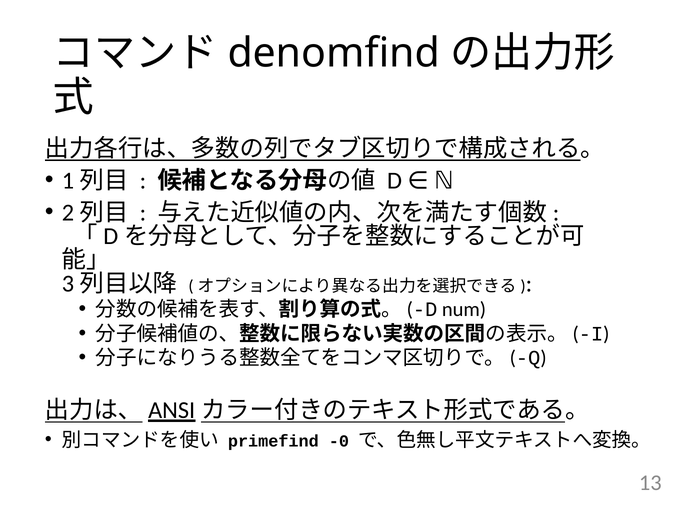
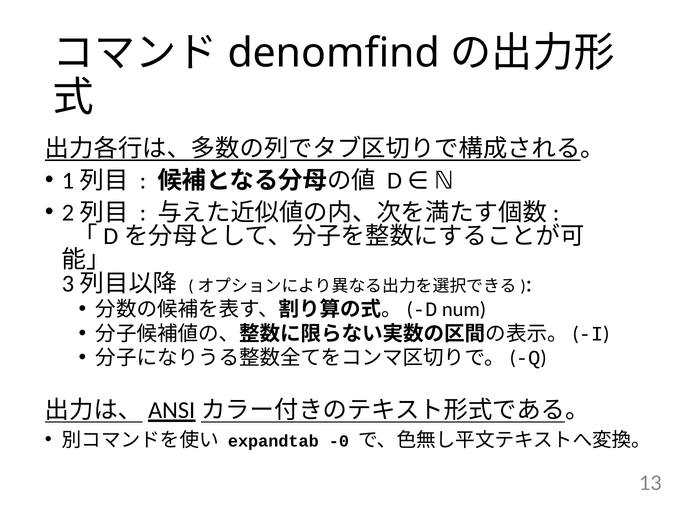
primefind: primefind -> expandtab (273, 441)
